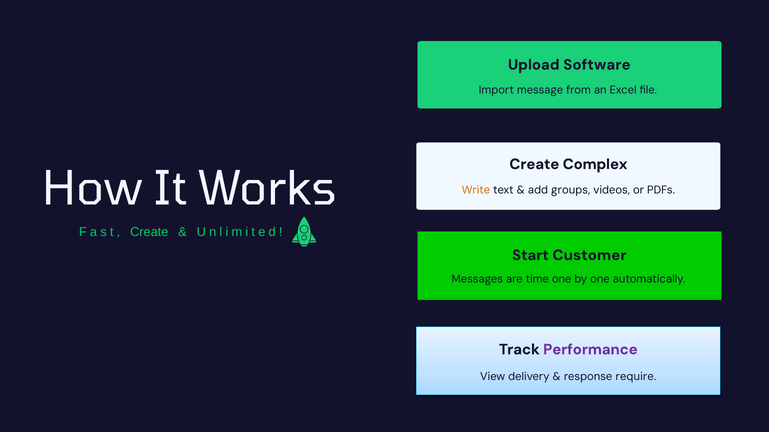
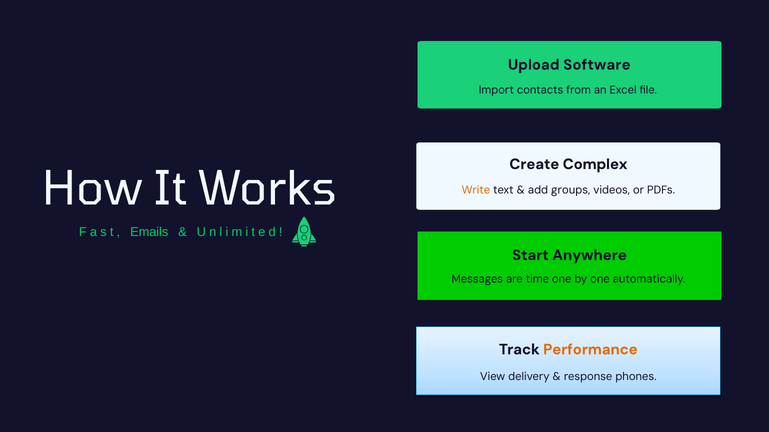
message: message -> contacts (540, 90)
Fast Create: Create -> Emails (149, 232)
Customer: Customer -> Anywhere (590, 255)
Performance colour: purple -> orange (590, 350)
require: require -> phones (636, 377)
